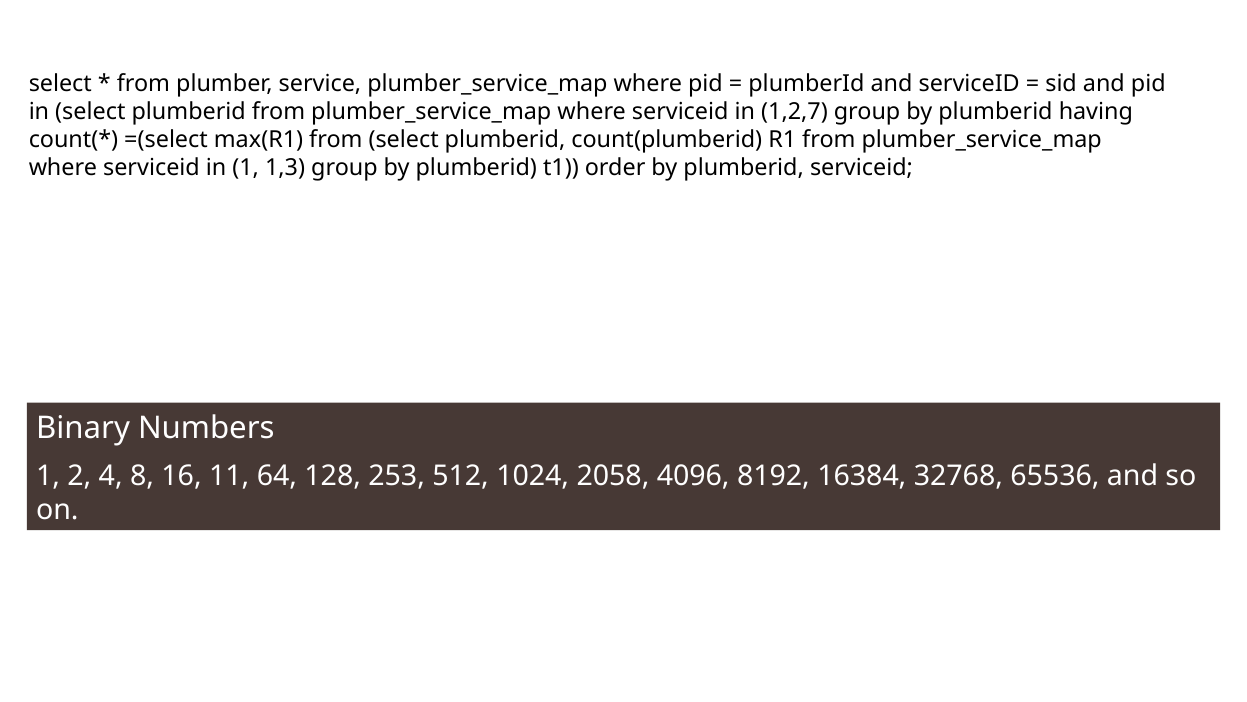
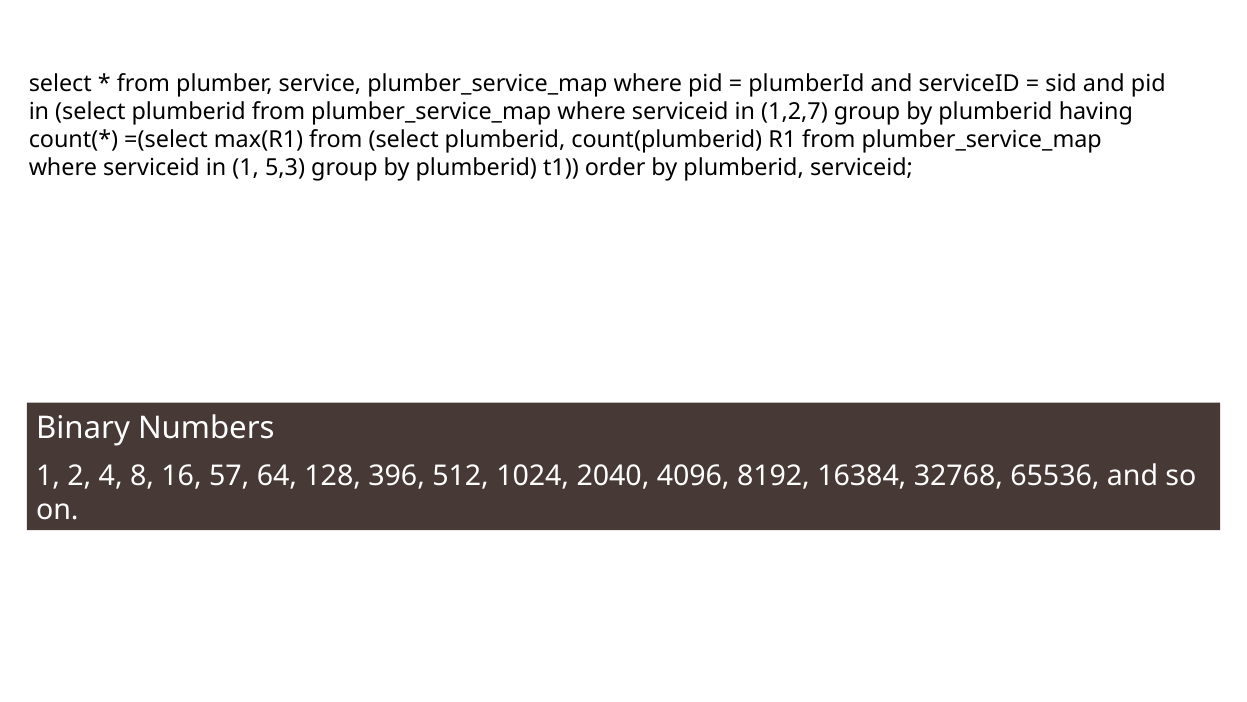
1,3: 1,3 -> 5,3 (285, 168)
11: 11 -> 57 (229, 476)
253: 253 -> 396 (397, 476)
2058: 2058 -> 2040 (613, 476)
